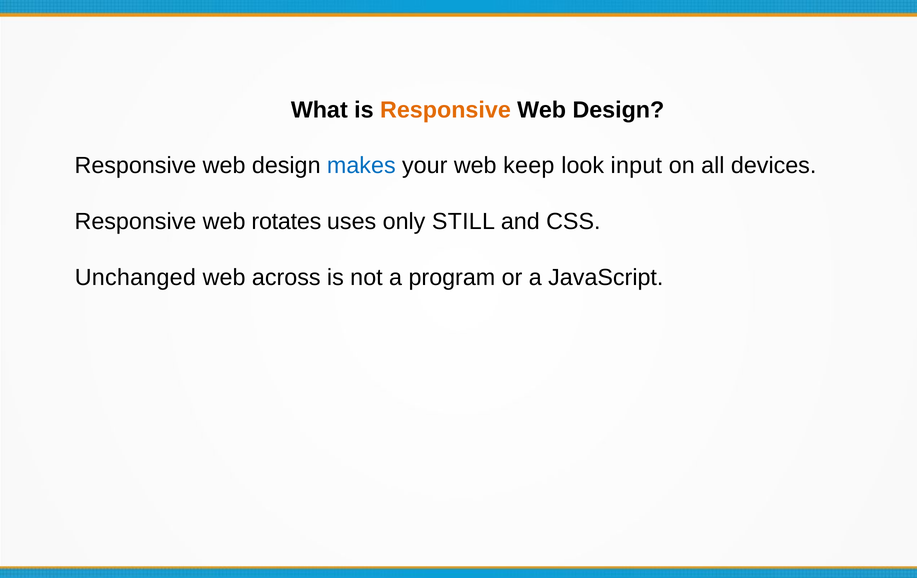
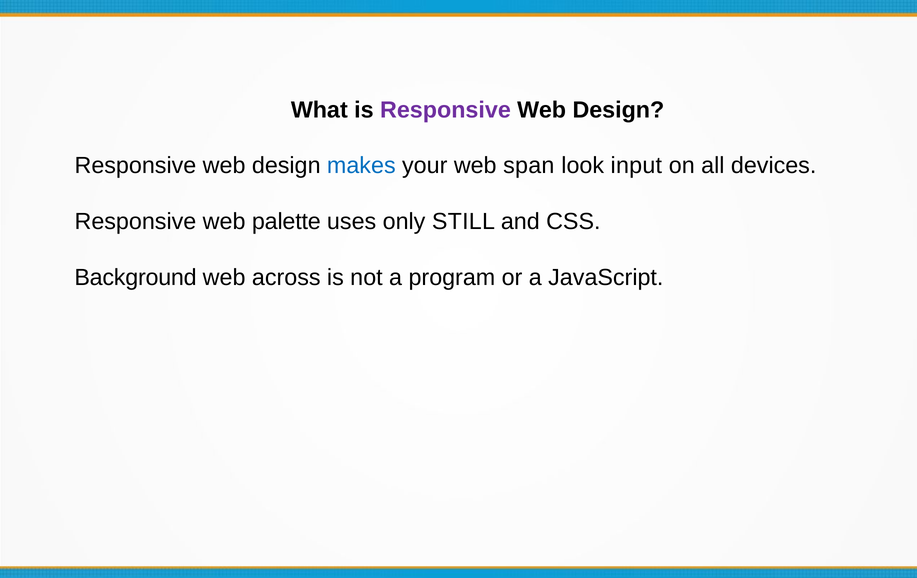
Responsive colour: orange -> purple (445, 110)
keep: keep -> span (529, 166)
rotates: rotates -> palette (286, 222)
Unchanged: Unchanged -> Background (136, 278)
